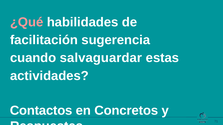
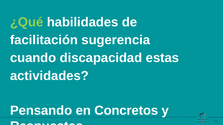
¿Qué colour: pink -> light green (27, 22)
salvaguardar: salvaguardar -> discapacidad (101, 58)
Contactos: Contactos -> Pensando (41, 111)
